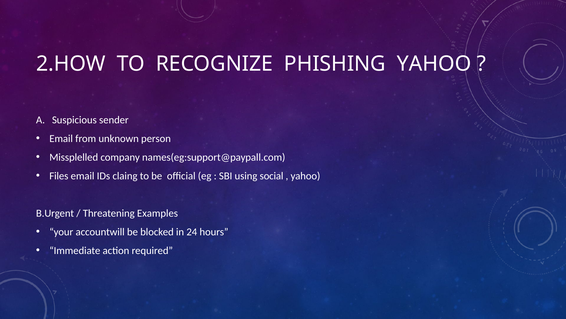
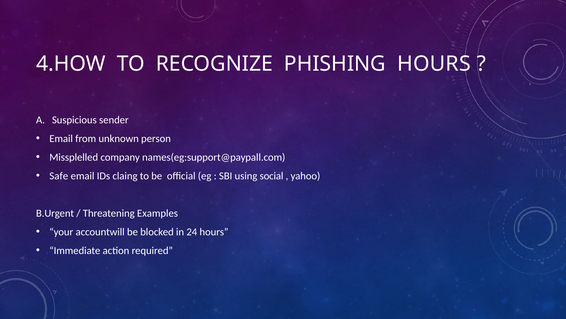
2.HOW: 2.HOW -> 4.HOW (71, 64)
PHISHING YAHOO: YAHOO -> HOURS (434, 64)
Files: Files -> Safe (59, 176)
